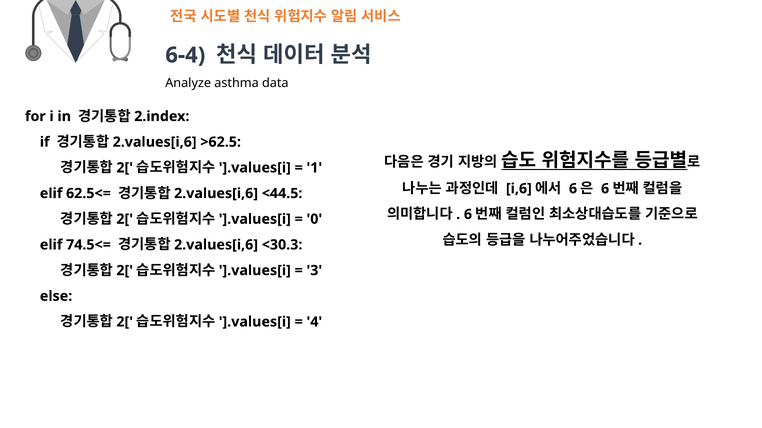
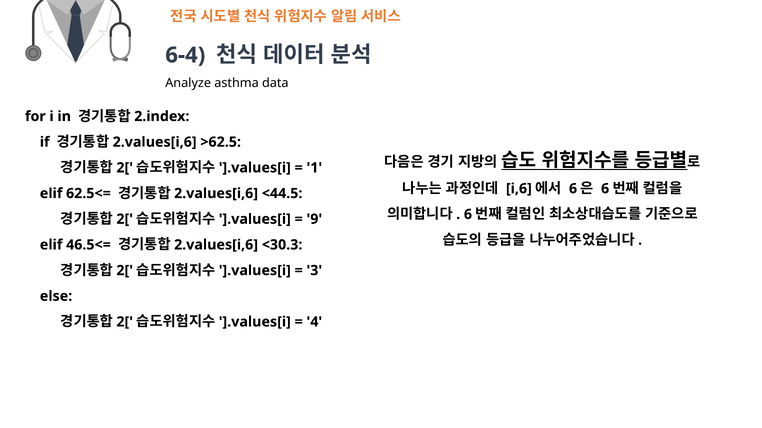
0: 0 -> 9 (314, 219)
74.5<=: 74.5<= -> 46.5<= (88, 245)
